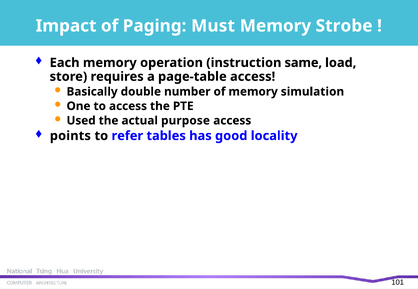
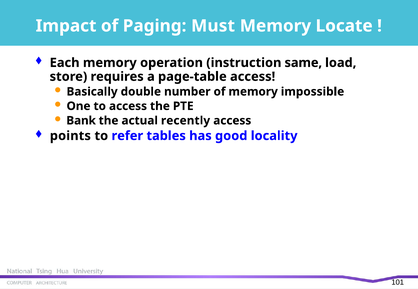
Strobe: Strobe -> Locate (344, 26)
simulation: simulation -> impossible (312, 92)
Used: Used -> Bank (81, 121)
purpose: purpose -> recently (185, 121)
